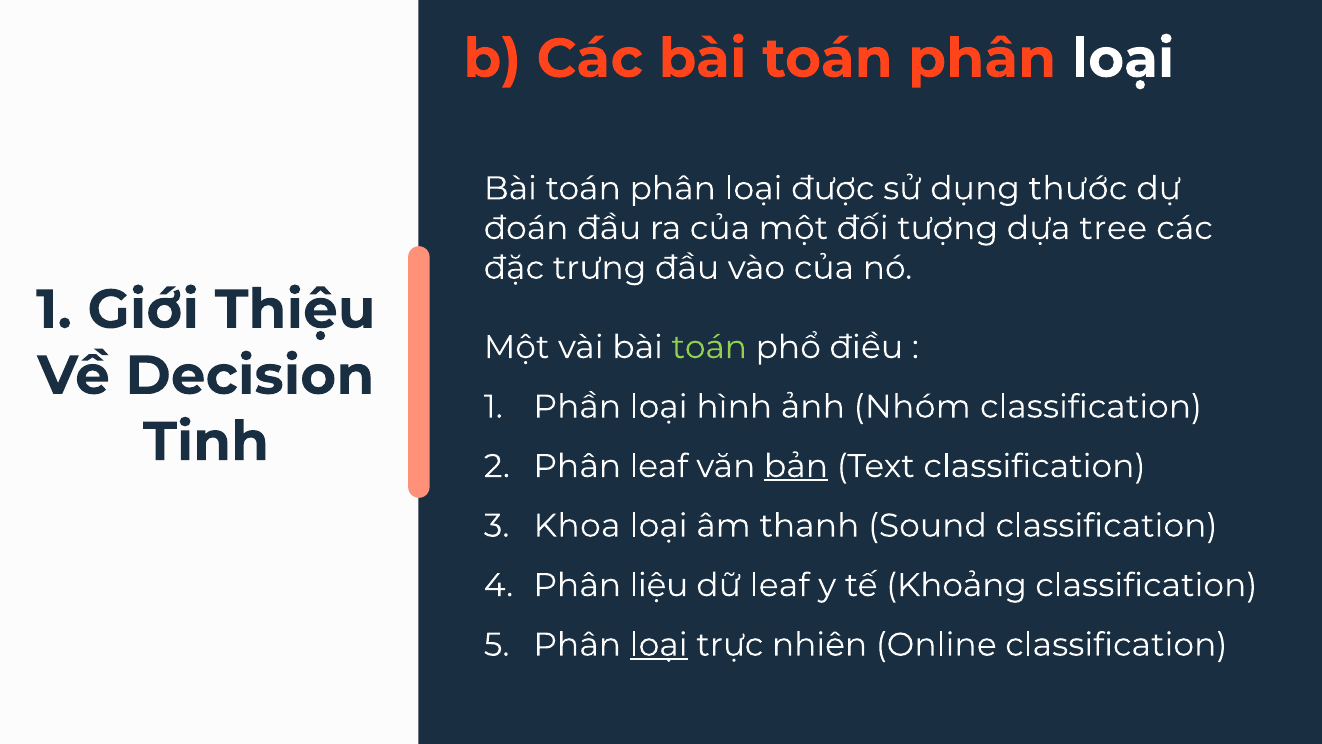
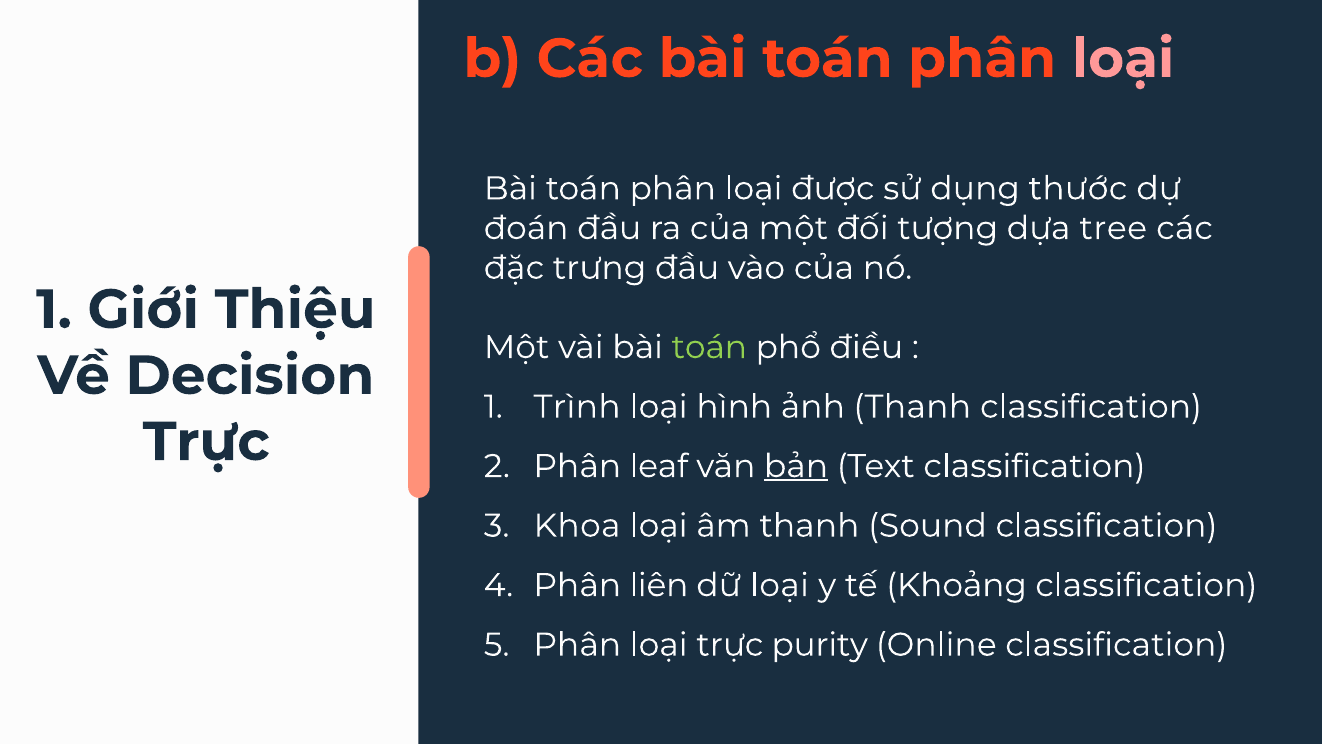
loại colour: white -> pink (1123, 59)
Phần: Phần -> Trình (577, 407)
ảnh Nhóm: Nhóm -> Thanh (912, 407)
Tinh: Tinh -> Trực (206, 442)
liệu: liệu -> liên (659, 585)
dữ leaf: leaf -> loại (780, 585)
loại underline: present -> none (659, 645)
nhiên: nhiên -> purity (820, 645)
